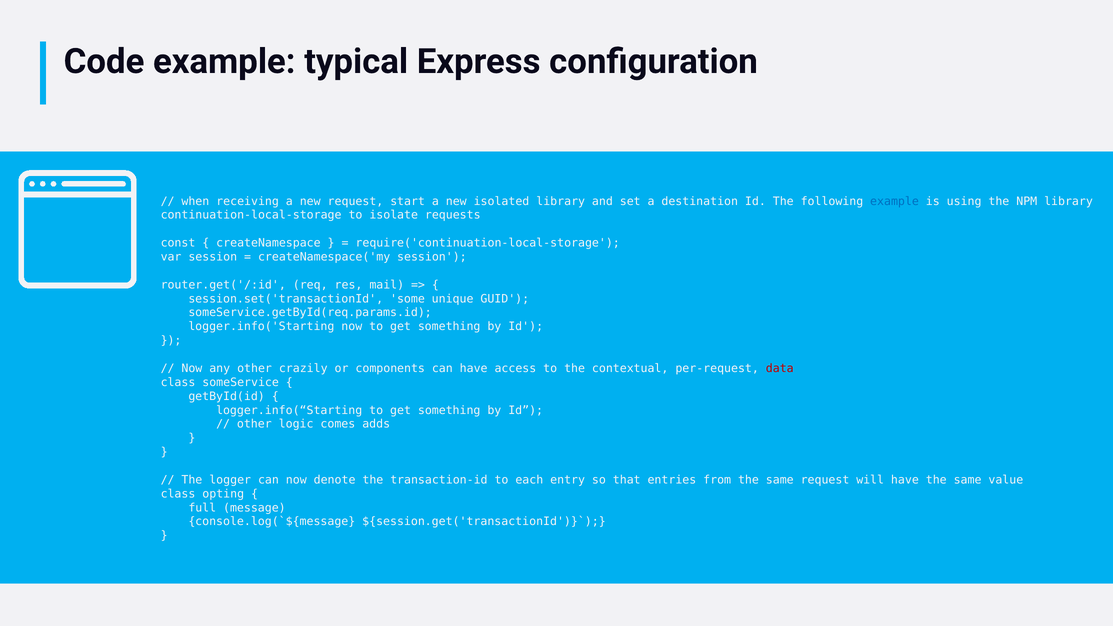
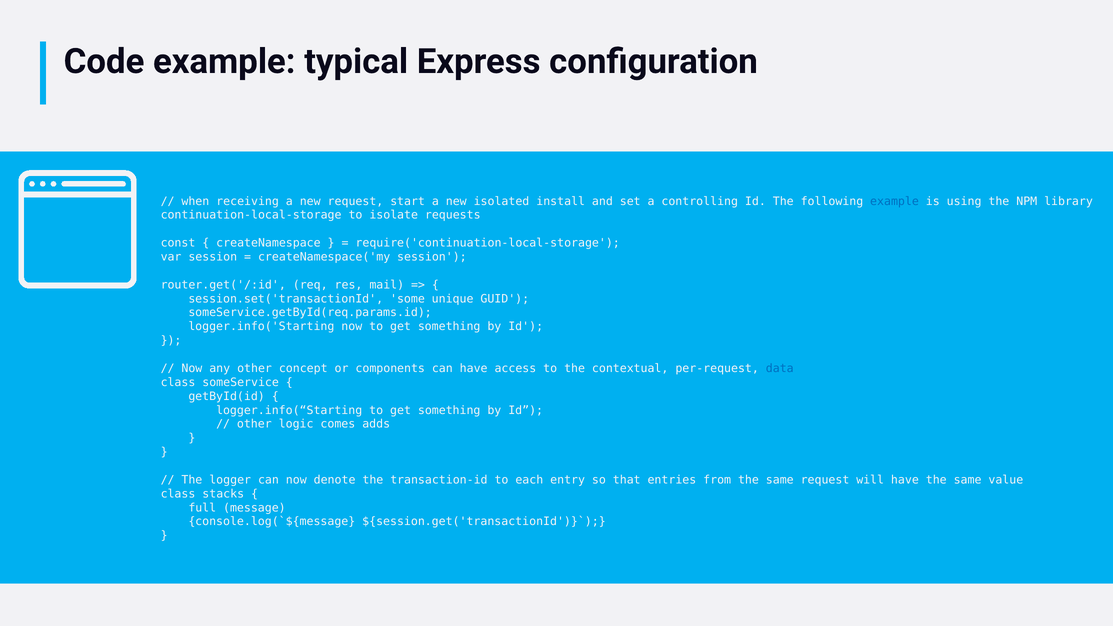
isolated library: library -> install (561, 201)
destination: destination -> controlling (700, 201)
crazily: crazily -> concept (303, 368)
data colour: red -> blue (780, 368)
opting: opting -> stacks (223, 494)
